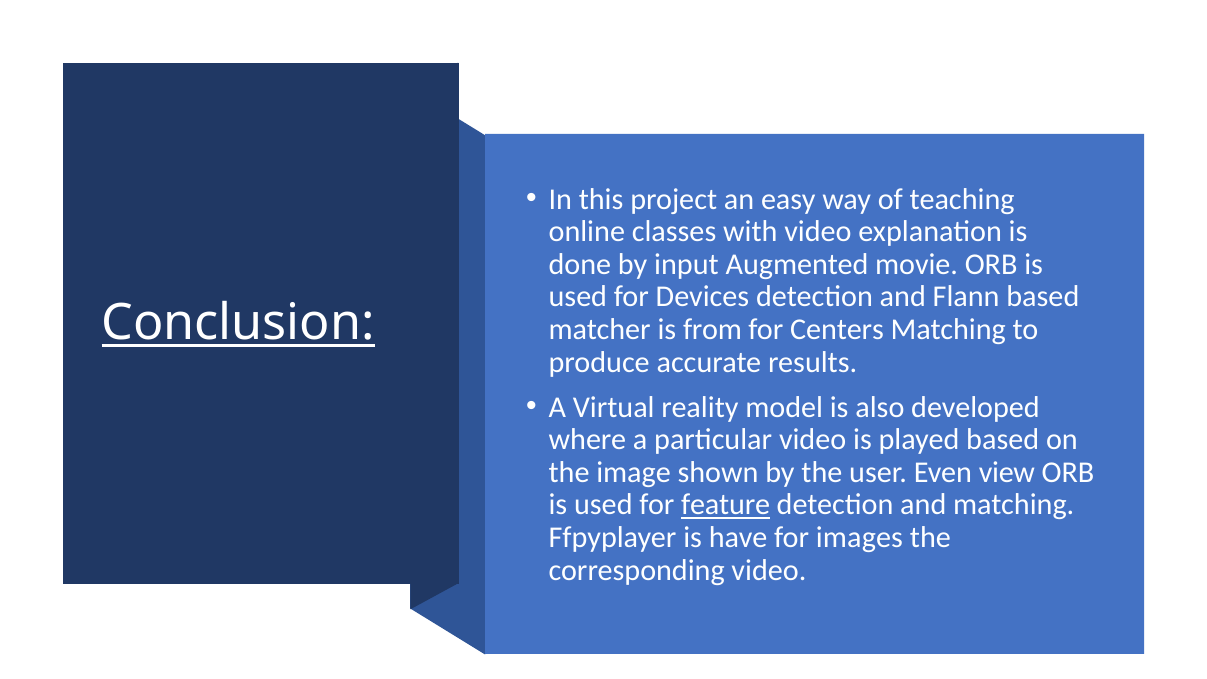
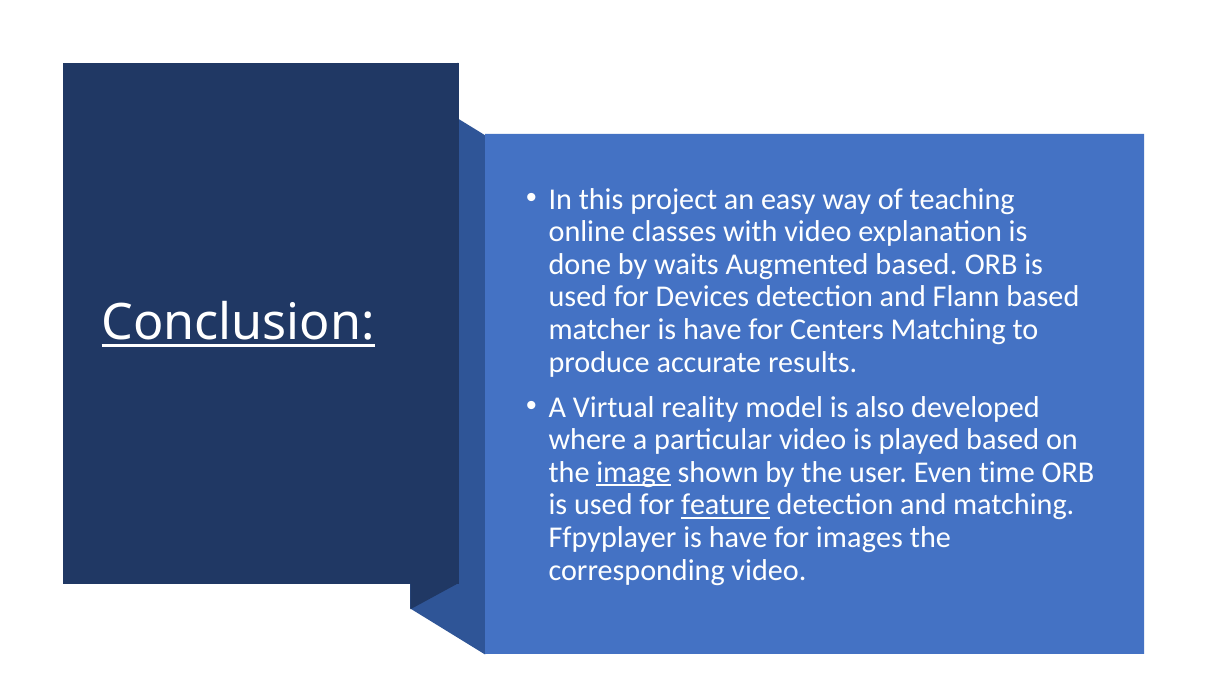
input: input -> waits (686, 264)
Augmented movie: movie -> based (916, 264)
matcher is from: from -> have (712, 329)
image underline: none -> present (634, 472)
view: view -> time (1007, 472)
